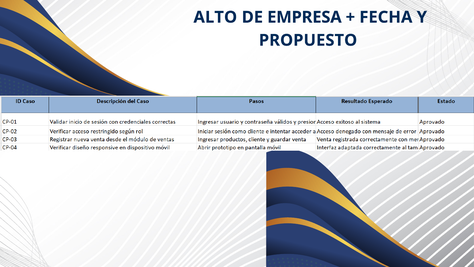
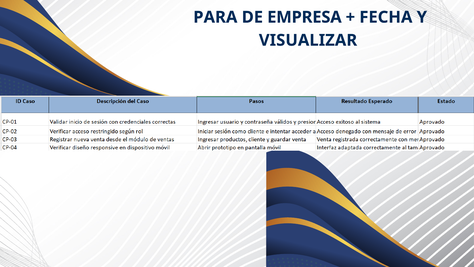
ALTO: ALTO -> PARA (215, 17)
PROPUESTO: PROPUESTO -> VISUALIZAR (308, 40)
